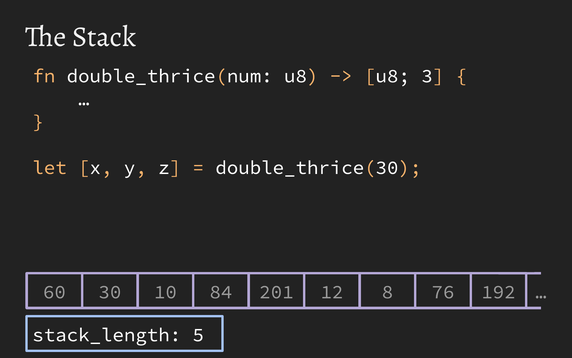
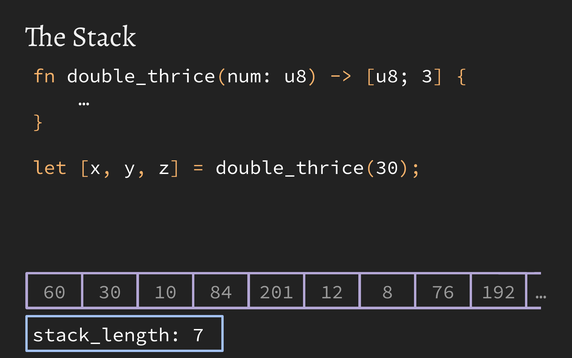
5: 5 -> 7 (198, 334)
